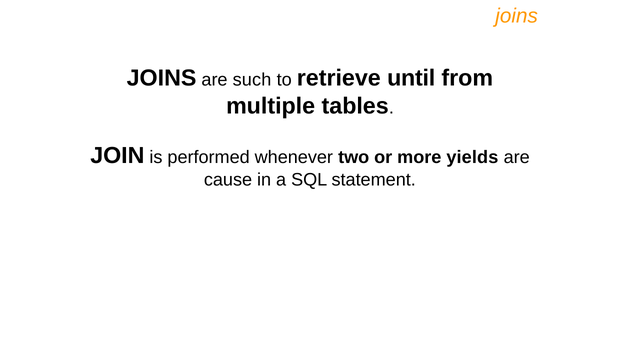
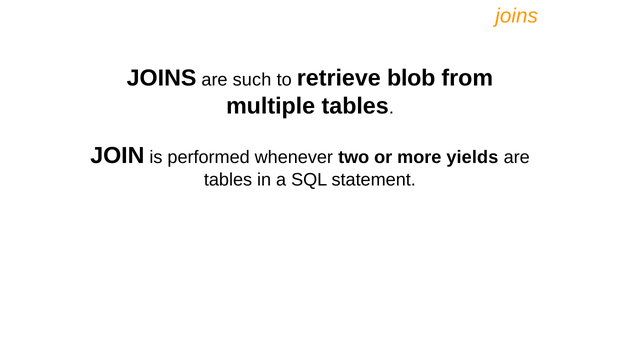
until: until -> blob (411, 78)
cause: cause -> tables (228, 180)
